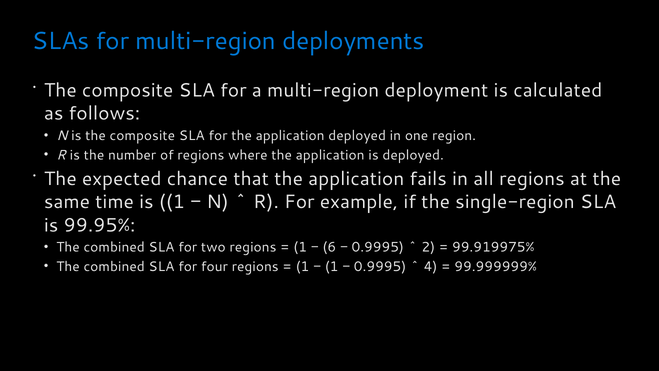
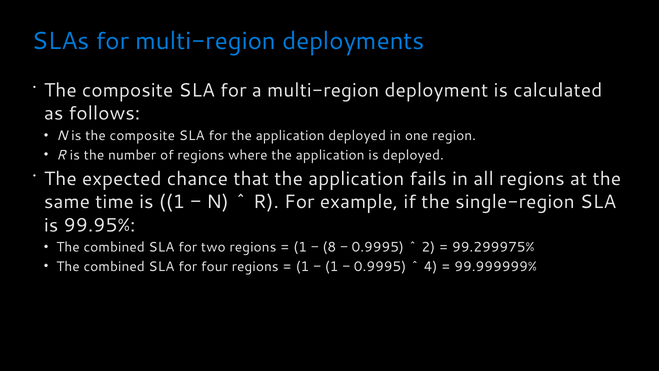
6: 6 -> 8 (329, 247)
99.919975%: 99.919975% -> 99.299975% (493, 247)
